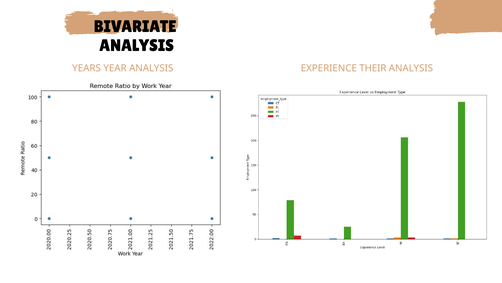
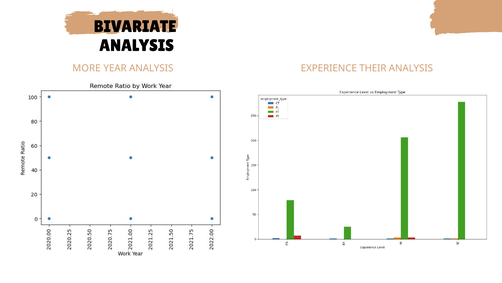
YEARS: YEARS -> MORE (87, 68)
